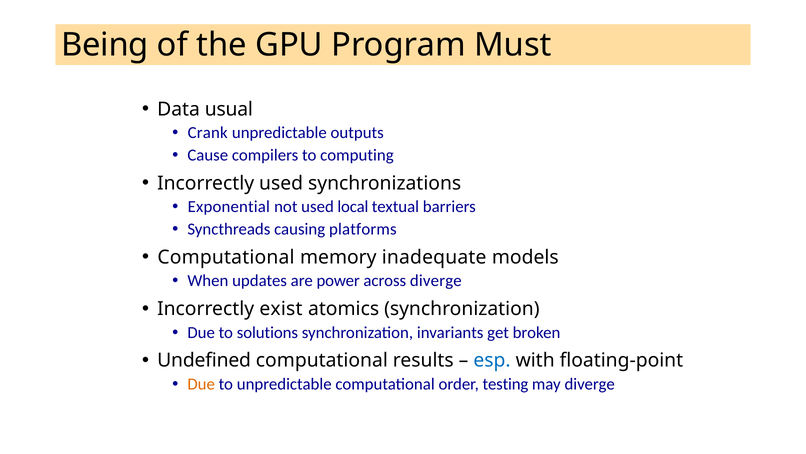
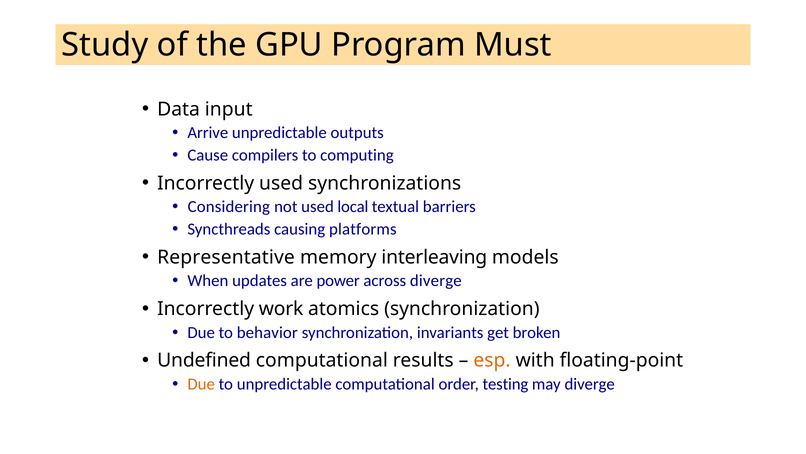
Being: Being -> Study (105, 45)
usual: usual -> input (229, 109)
Crank: Crank -> Arrive (208, 133)
Exponential: Exponential -> Considering (229, 207)
Computational: Computational -> Representative (226, 257)
inadequate: inadequate -> interleaving (434, 257)
exist: exist -> work (281, 308)
solutions: solutions -> behavior (267, 332)
esp colour: blue -> orange (492, 360)
